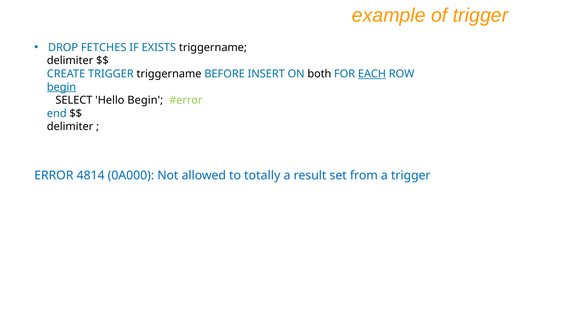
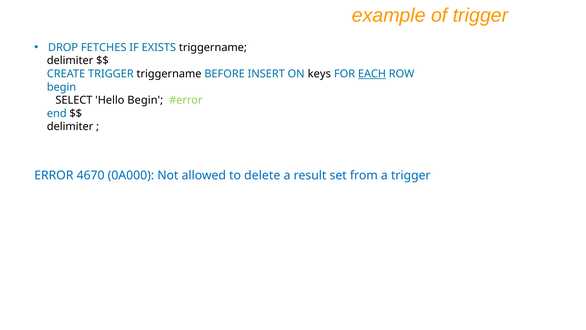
both: both -> keys (319, 74)
begin underline: present -> none (62, 87)
4814: 4814 -> 4670 (91, 175)
totally: totally -> delete (262, 175)
